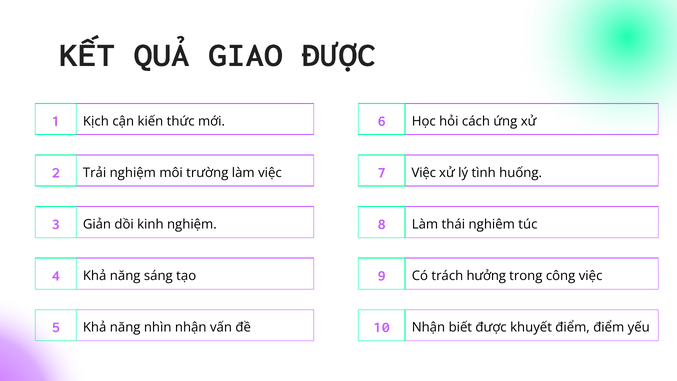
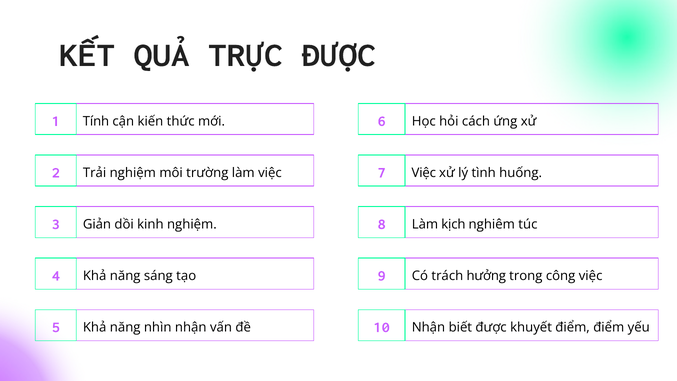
GIAO: GIAO -> TRỰC (245, 55)
Kịch: Kịch -> Tính (96, 121)
thái: thái -> kịch (453, 224)
